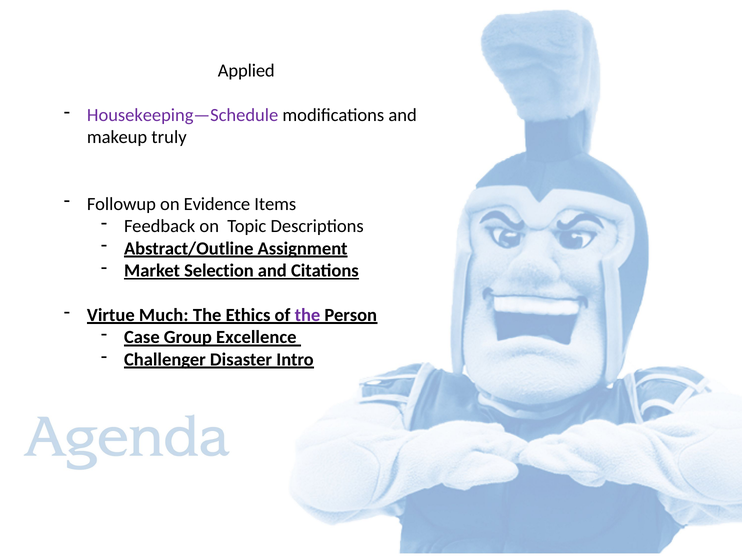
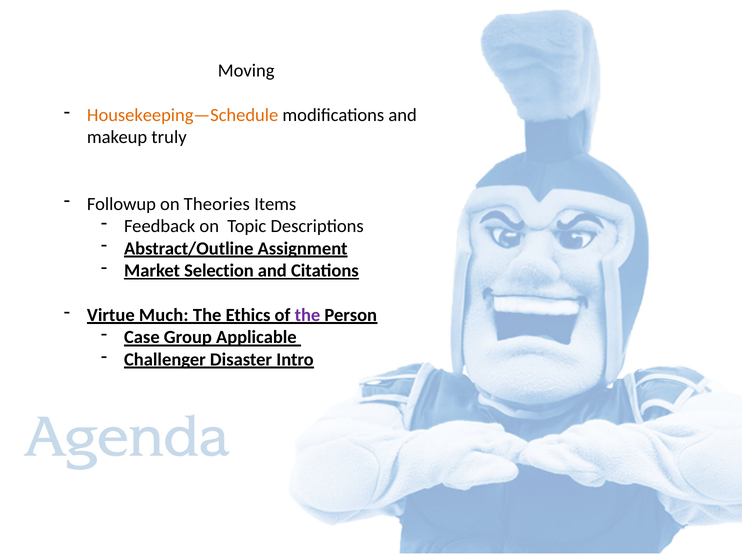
Applied: Applied -> Moving (246, 71)
Housekeeping—Schedule colour: purple -> orange (183, 115)
Evidence: Evidence -> Theories (217, 204)
Excellence: Excellence -> Applicable (256, 338)
